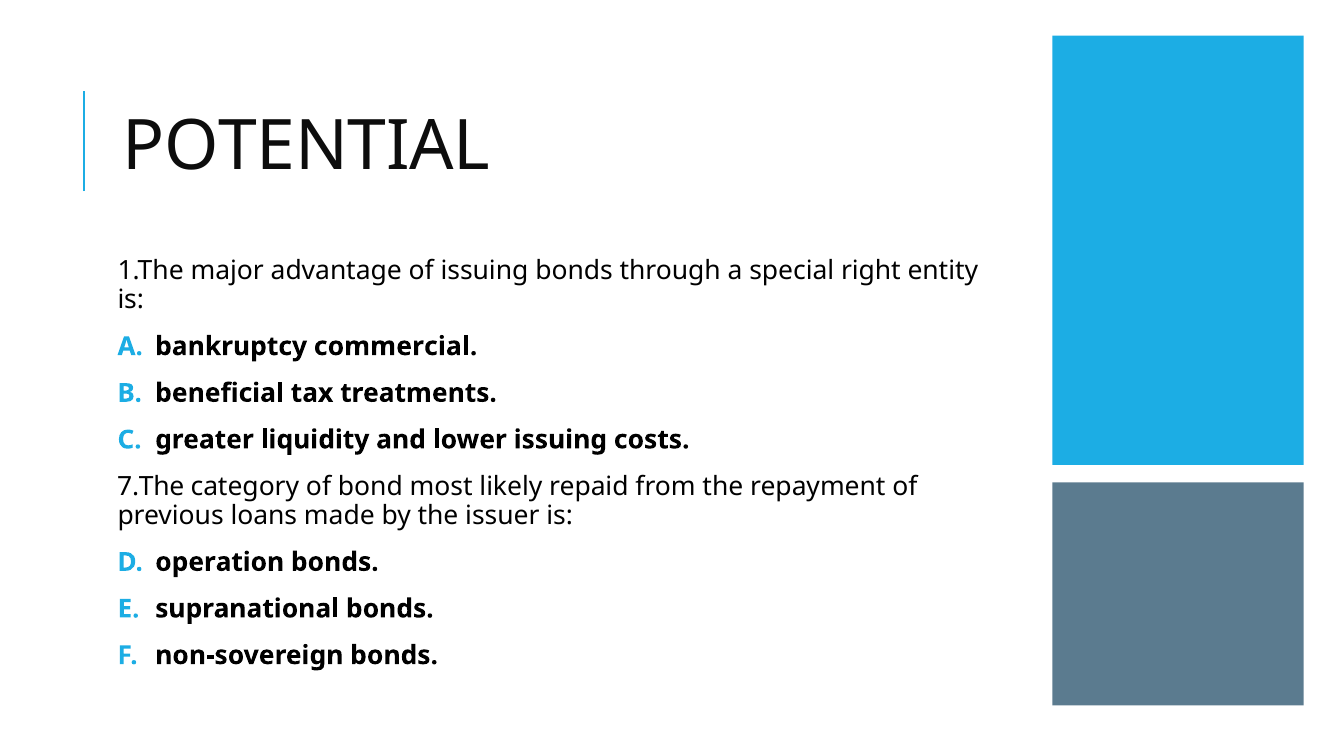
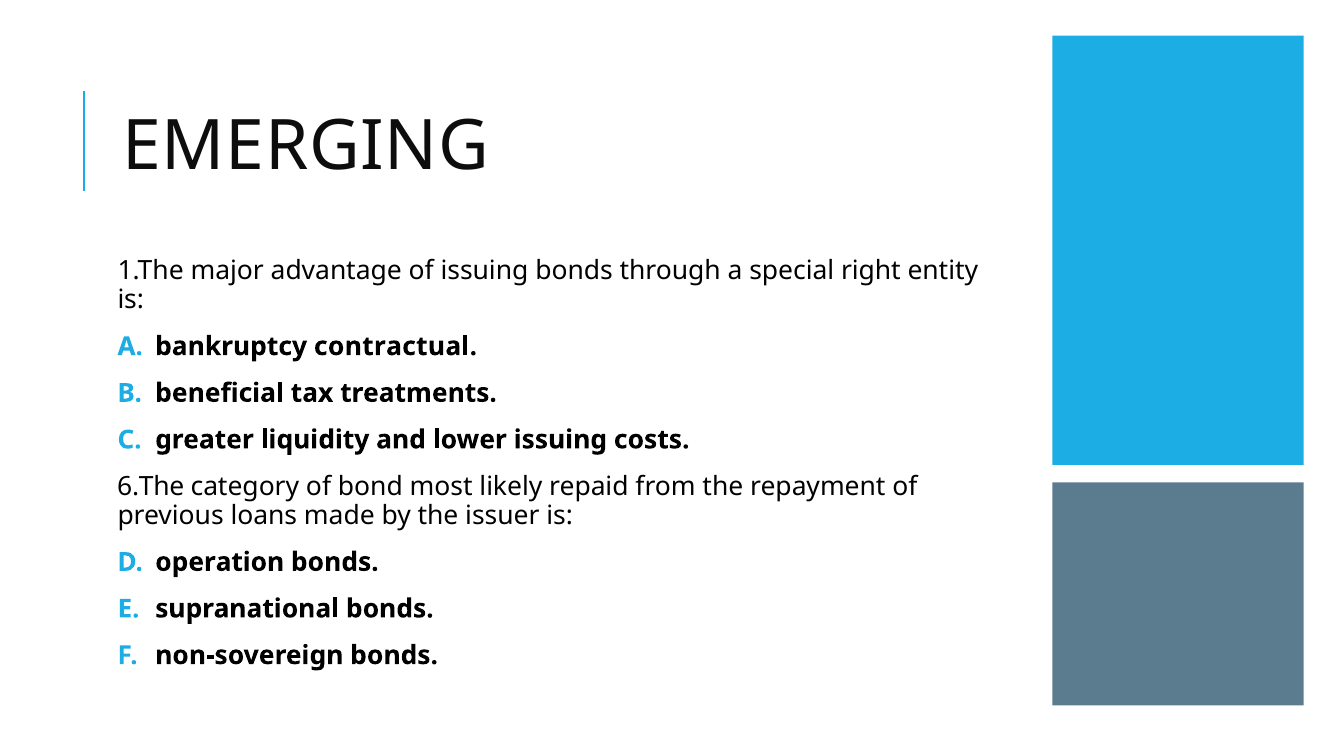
POTENTIAL: POTENTIAL -> EMERGING (306, 146)
commercial: commercial -> contractual (395, 346)
7.The: 7.The -> 6.The (151, 486)
